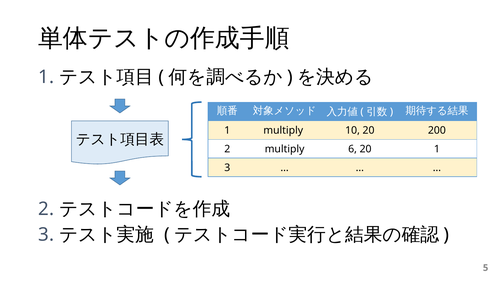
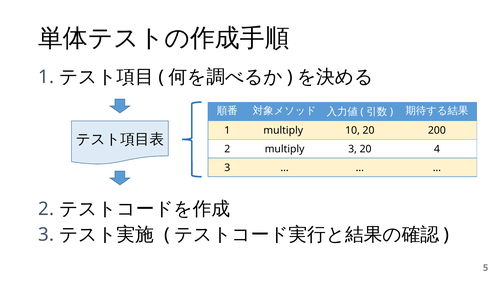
multiply 6: 6 -> 3 (353, 149)
20 1: 1 -> 4 (437, 149)
